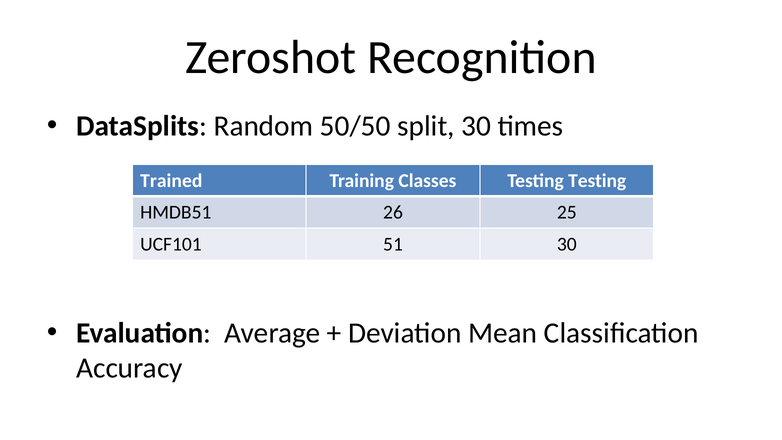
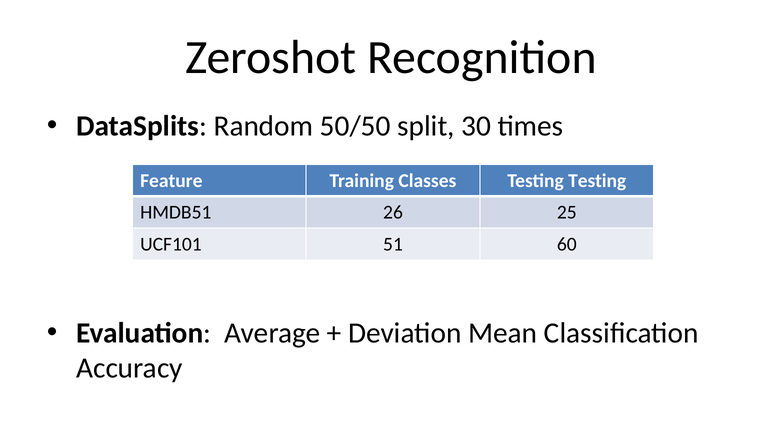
Trained: Trained -> Feature (171, 181)
51 30: 30 -> 60 (567, 244)
